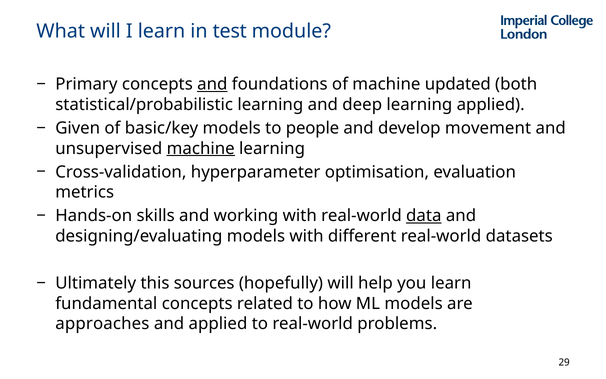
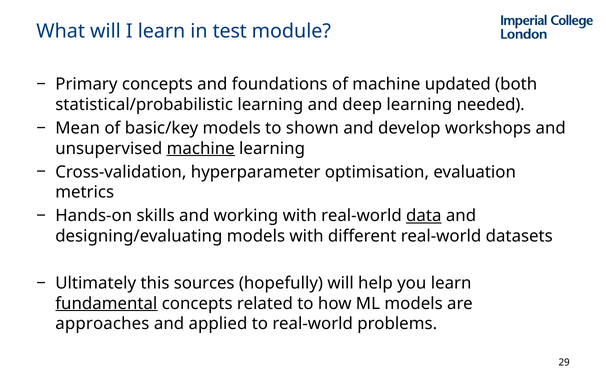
and underline: present -> none (212, 84)
learning applied: applied -> needed (491, 105)
Given: Given -> Mean (78, 128)
people: people -> shown (312, 128)
movement: movement -> workshops (488, 128)
fundamental underline: none -> present (106, 303)
